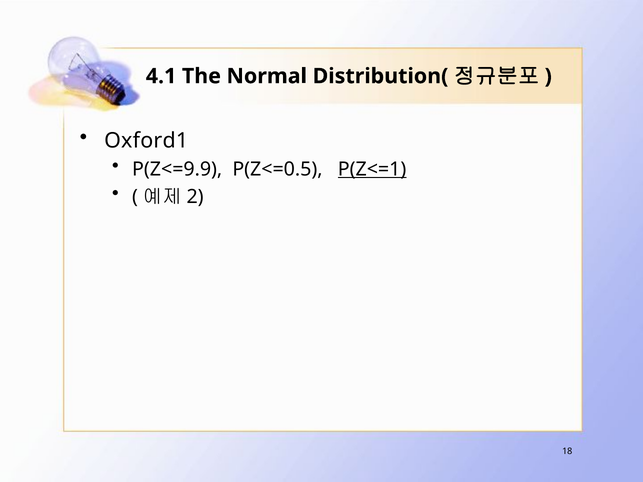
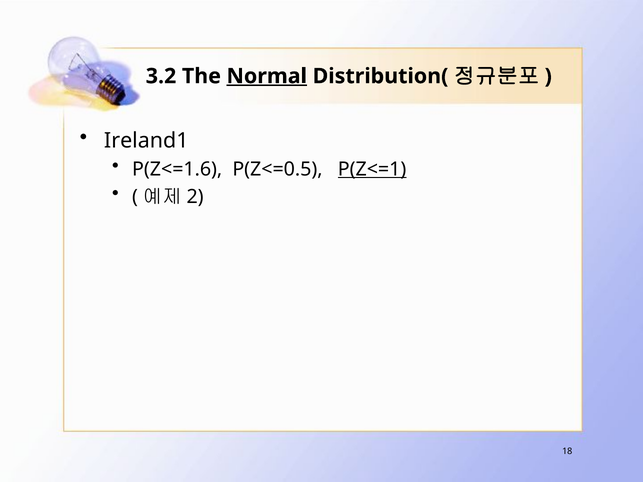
4.1: 4.1 -> 3.2 (161, 76)
Normal underline: none -> present (267, 76)
Oxford1: Oxford1 -> Ireland1 (146, 141)
P(Z<=9.9: P(Z<=9.9 -> P(Z<=1.6 (177, 169)
